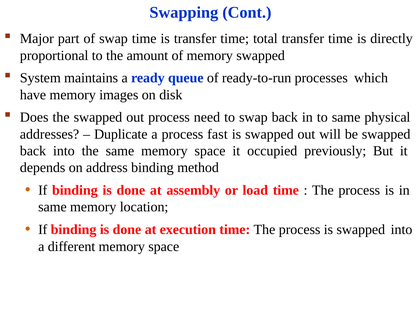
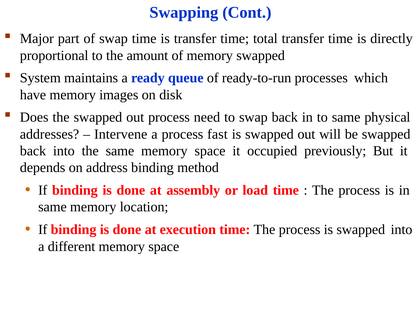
Duplicate: Duplicate -> Intervene (121, 134)
